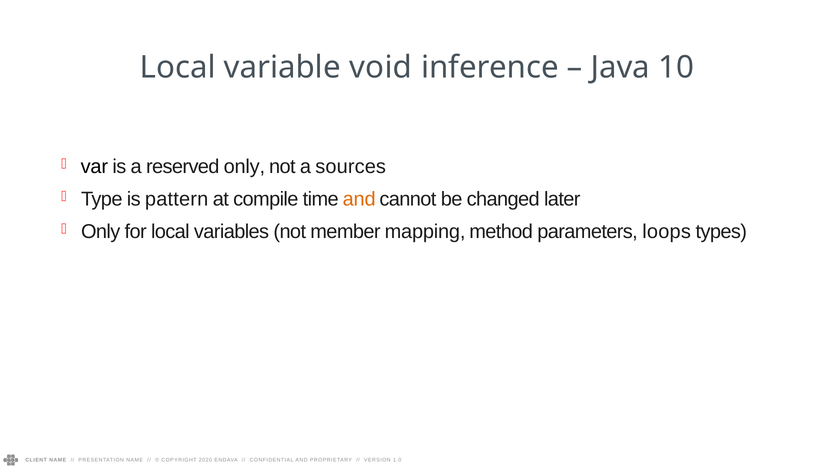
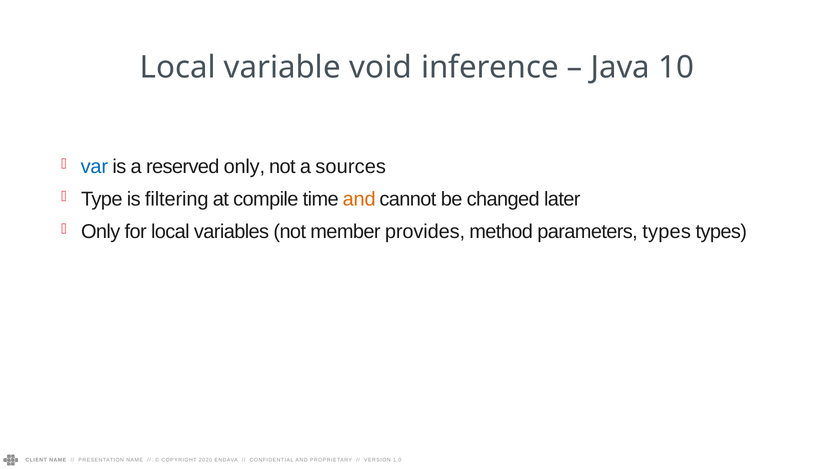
var colour: black -> blue (94, 167)
pattern: pattern -> filtering (177, 199)
mapping: mapping -> provides (425, 232)
parameters loops: loops -> types (667, 232)
